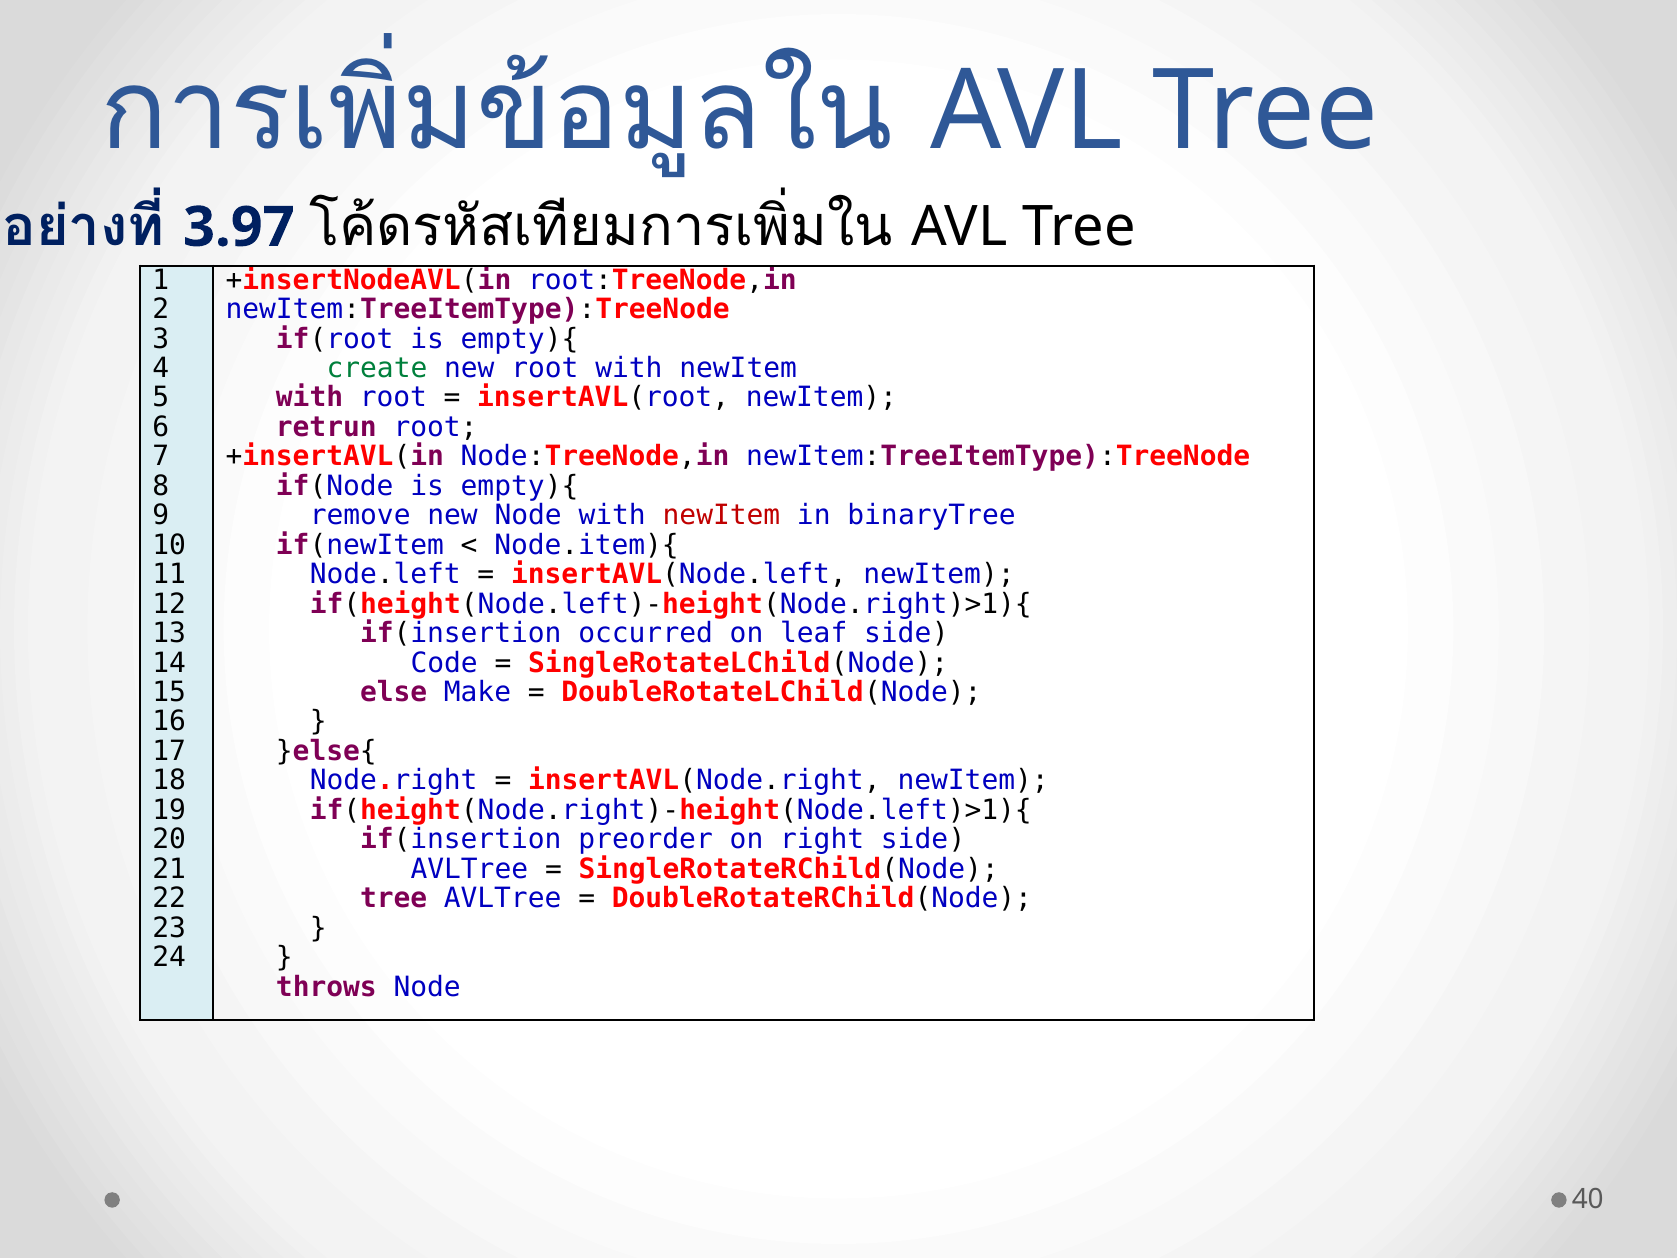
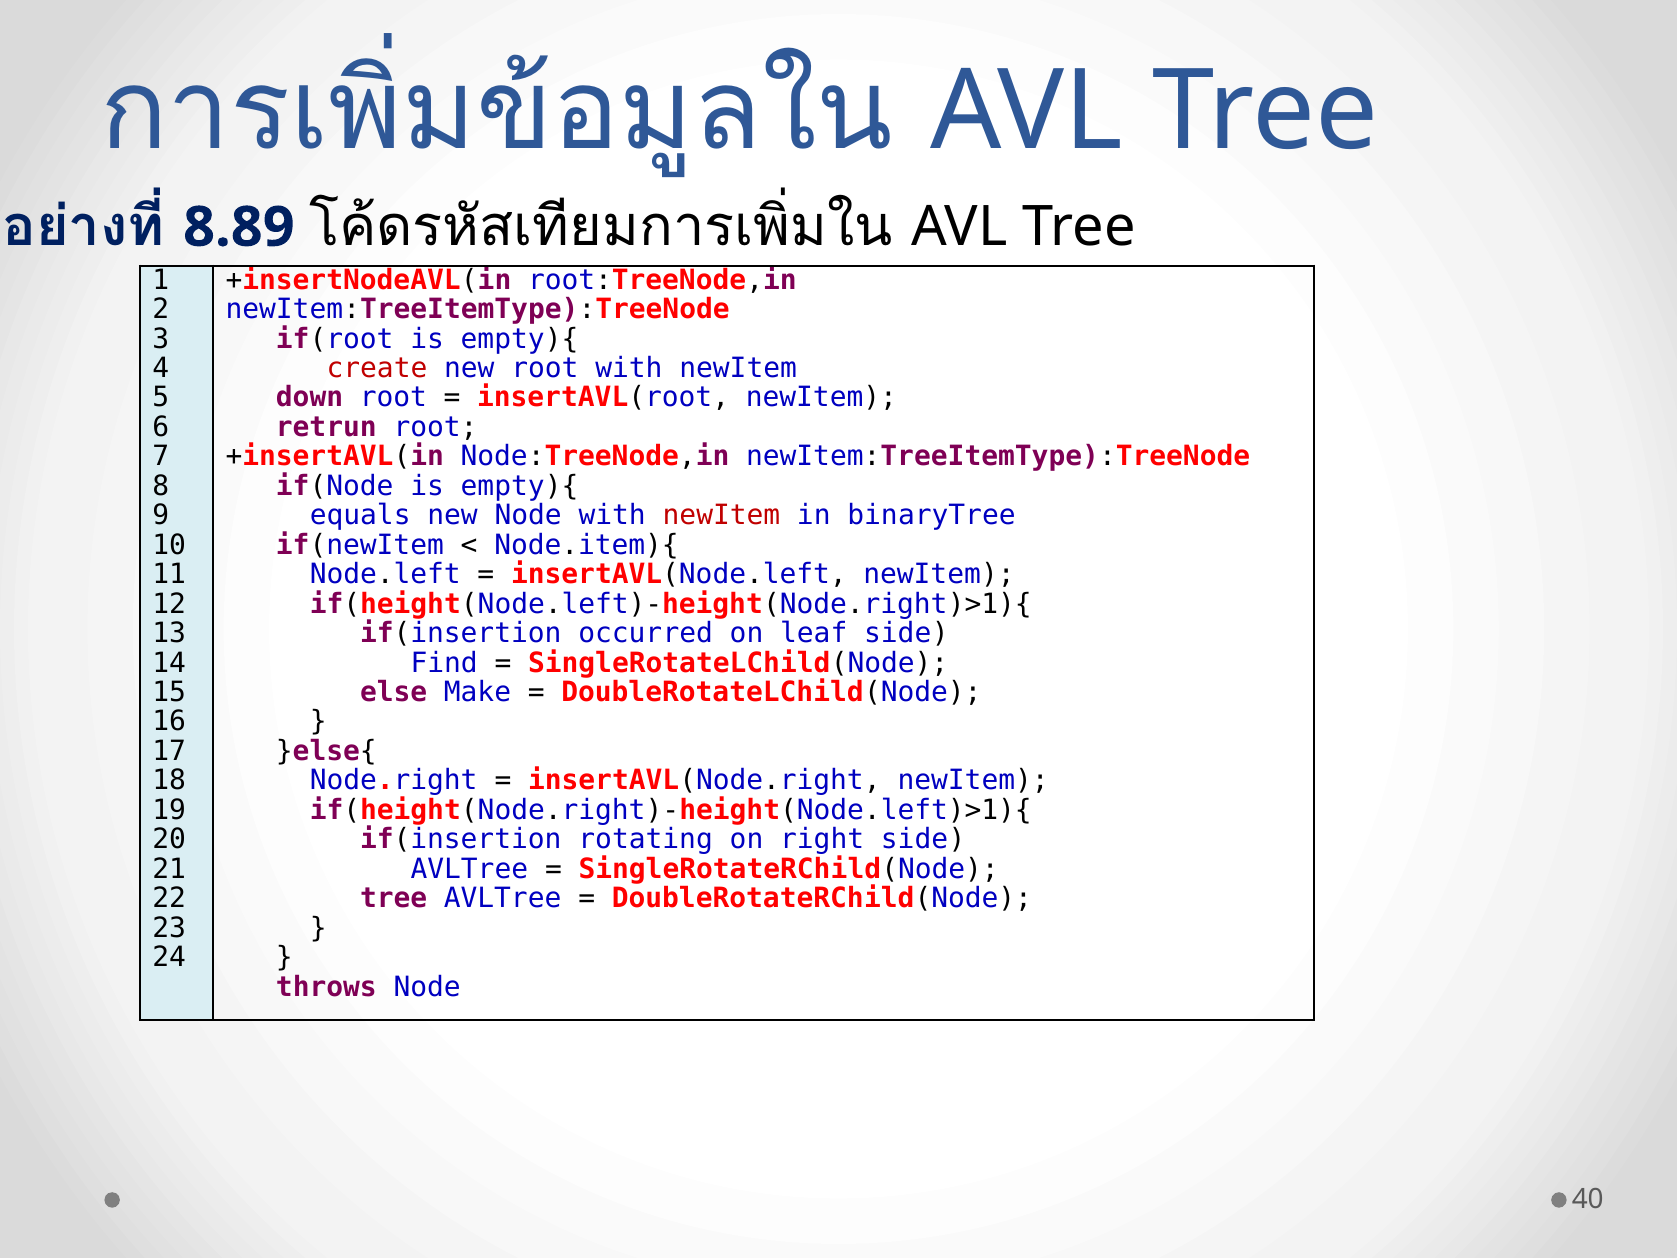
3.97: 3.97 -> 8.89 (239, 227)
create colour: green -> red (377, 368)
with: with -> down (310, 398)
remove: remove -> equals (360, 515)
Code: Code -> Find (444, 663)
preorder: preorder -> rotating (646, 839)
